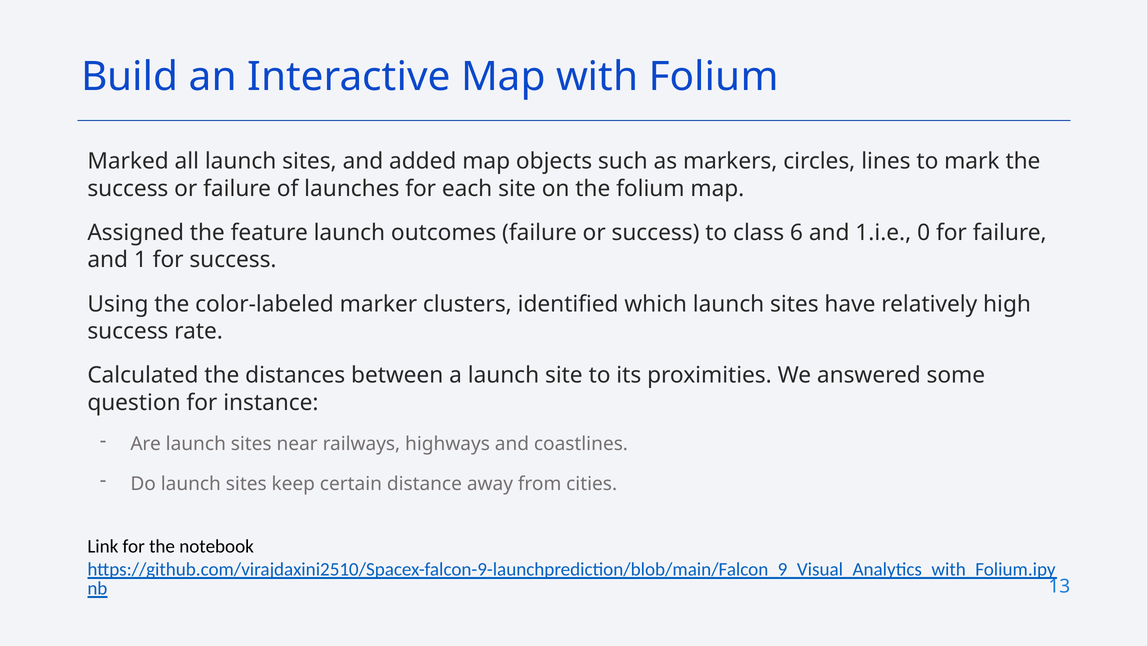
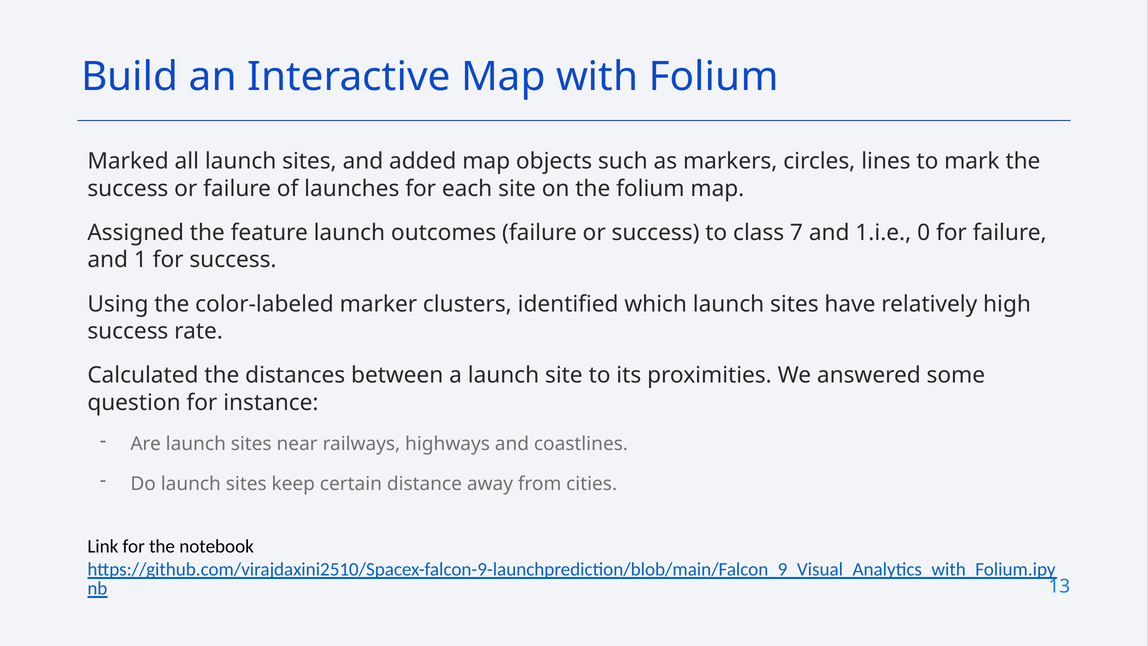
6: 6 -> 7 (796, 233)
